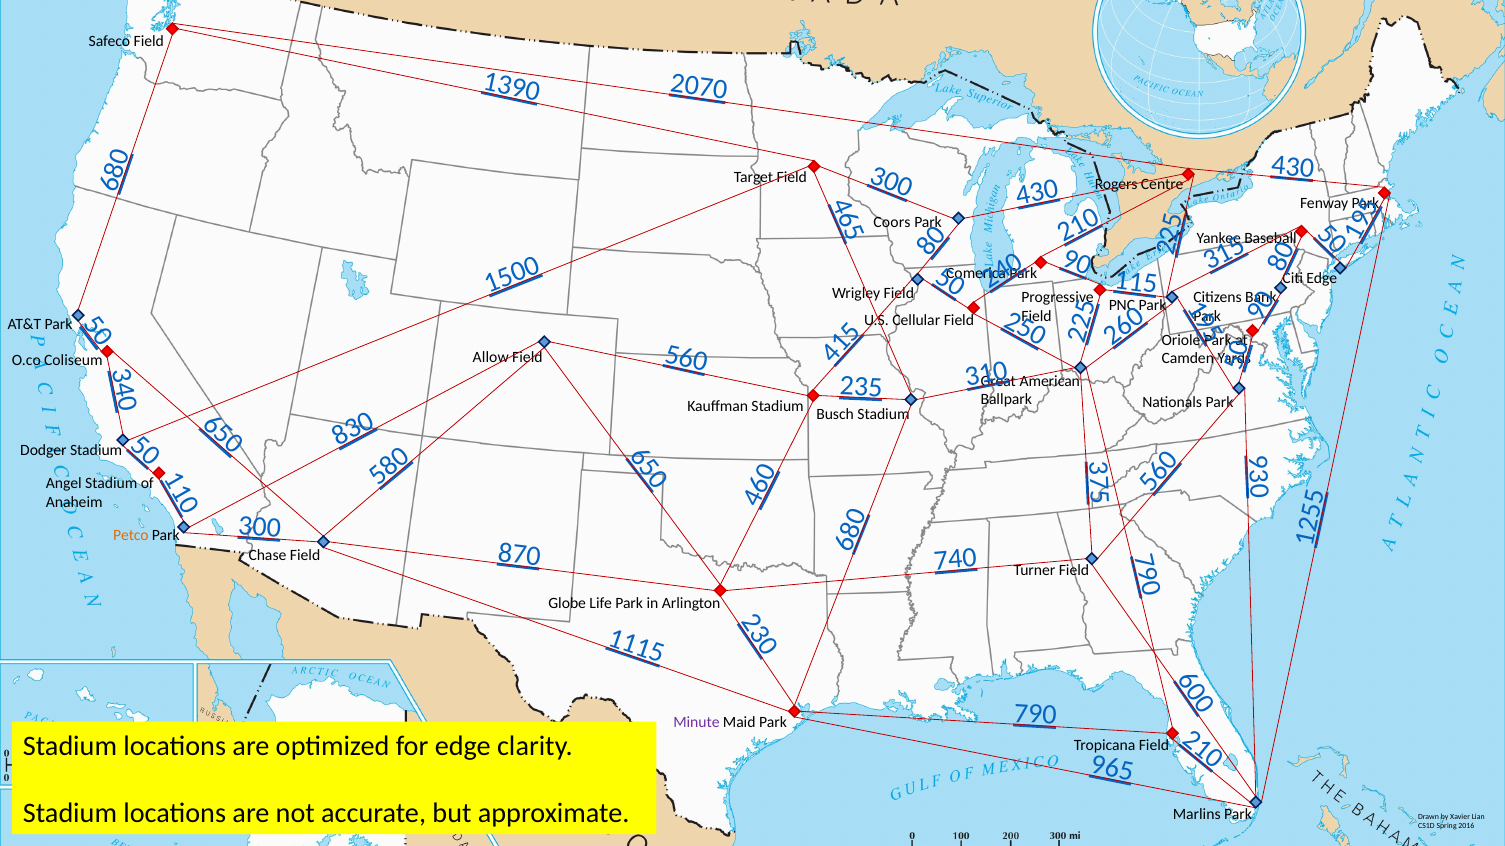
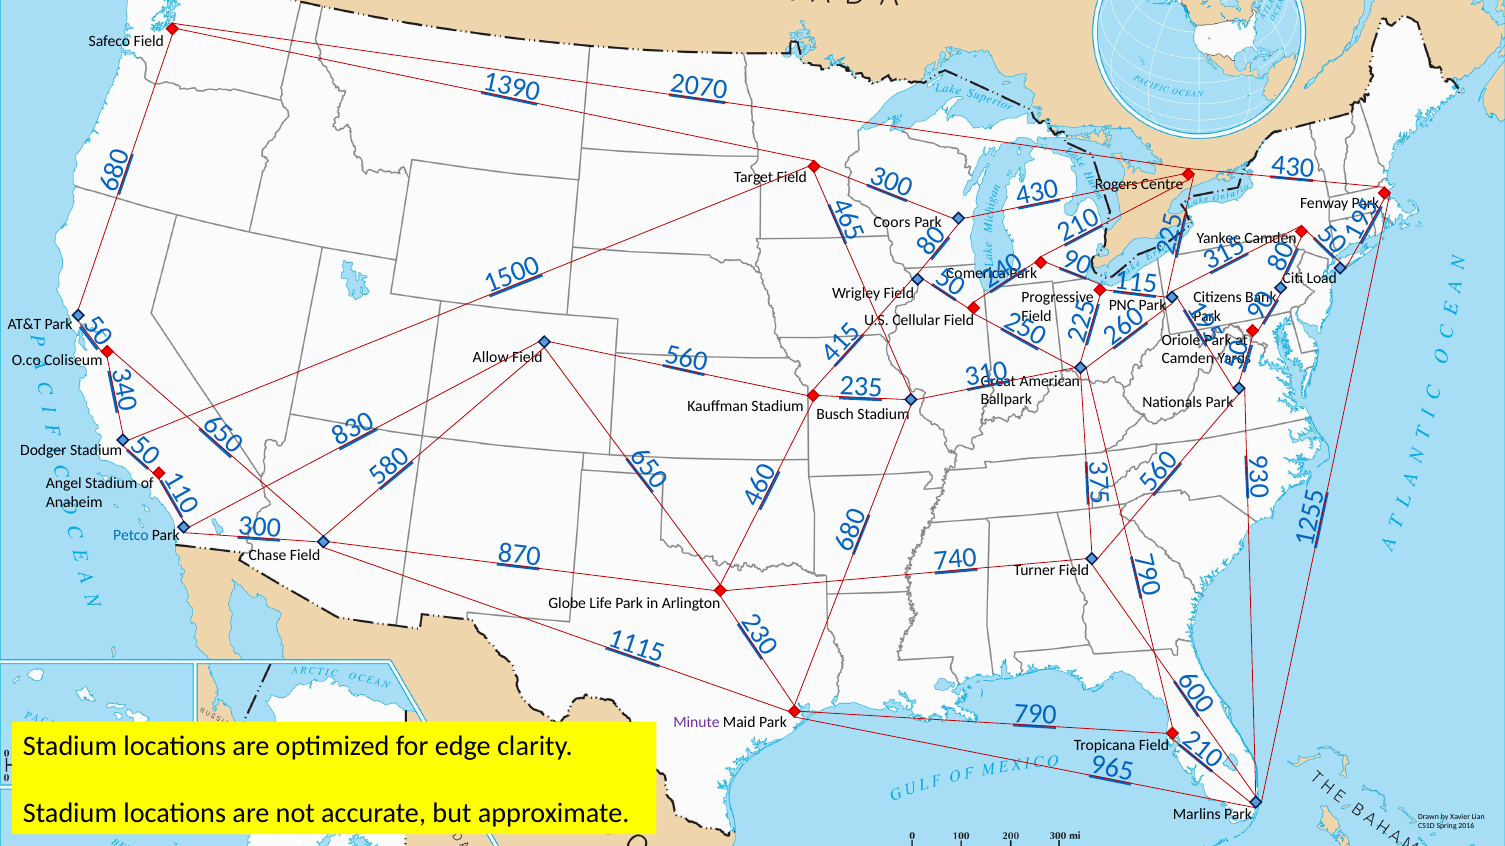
Baseball: Baseball -> Camden (1270, 238)
Citi Edge: Edge -> Load (1322, 278)
Petco colour: orange -> blue (131, 536)
